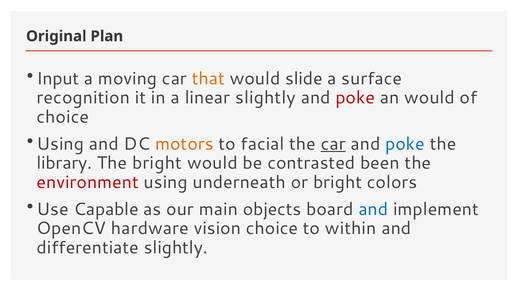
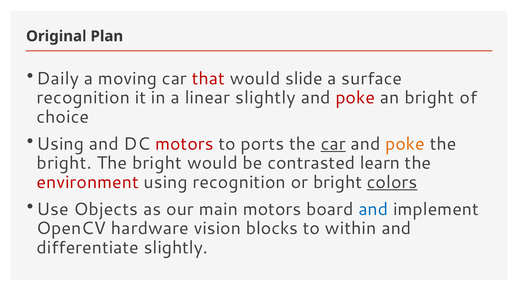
Input: Input -> Daily (58, 79)
that colour: orange -> red (208, 79)
an would: would -> bright (429, 98)
motors colour: orange -> red (184, 144)
facial: facial -> ports (262, 144)
poke colour: blue -> orange (405, 144)
library: library -> bright (64, 163)
been: been -> learn (380, 163)
using underneath: underneath -> recognition (239, 183)
colors underline: none -> present (392, 183)
Capable: Capable -> Objects (106, 210)
main objects: objects -> motors (272, 210)
vision choice: choice -> blocks (272, 229)
